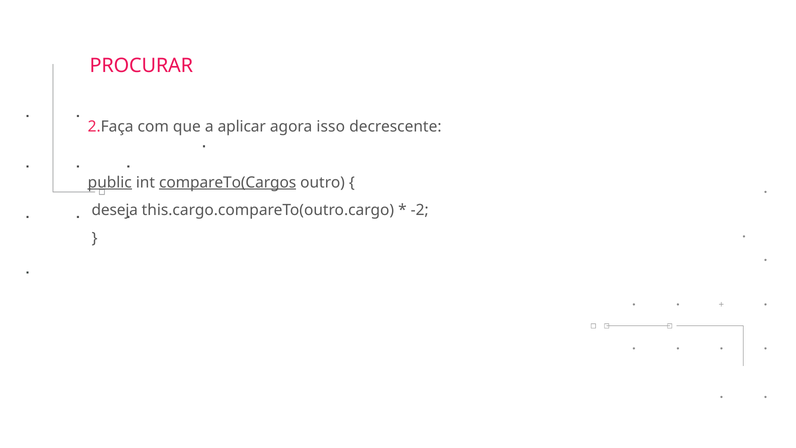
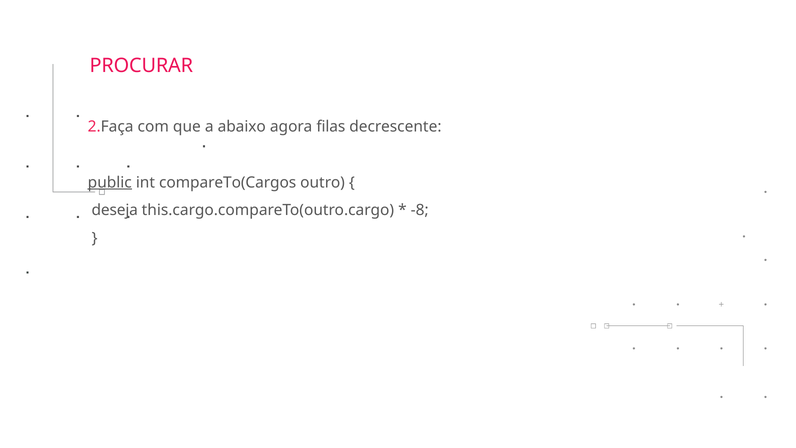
aplicar: aplicar -> abaixo (242, 127)
isso: isso -> filas (331, 127)
compareTo(Cargos underline: present -> none (228, 182)
-2: -2 -> -8 (420, 210)
